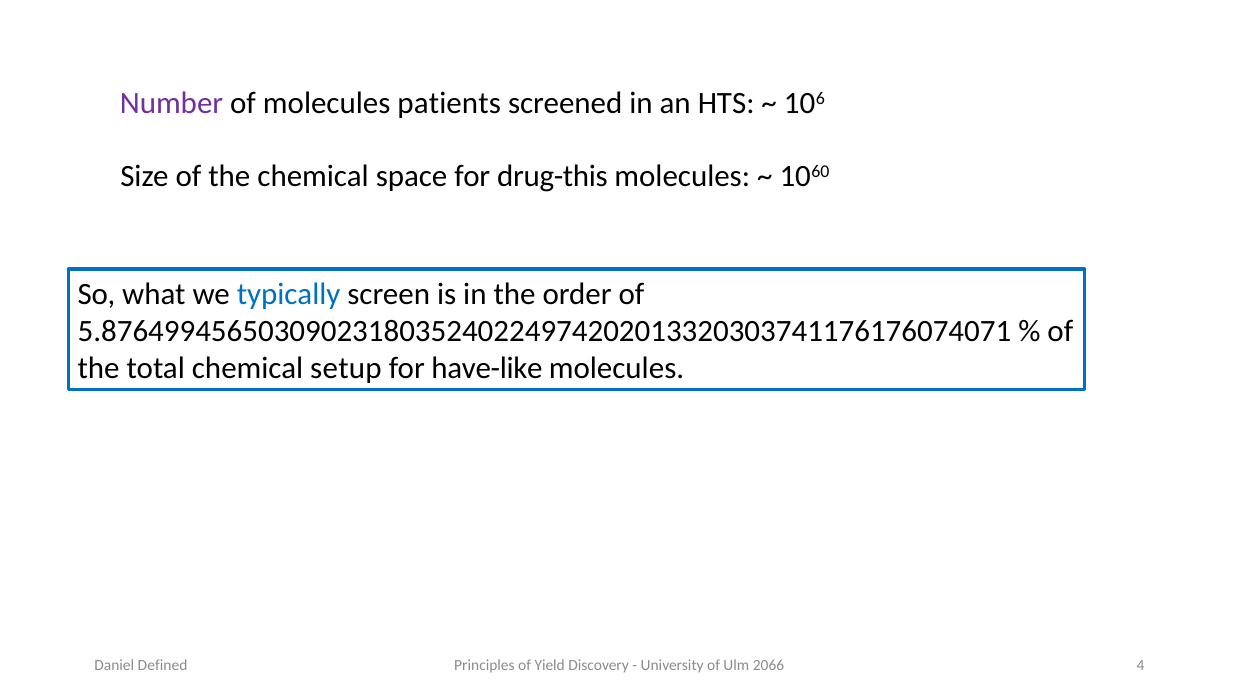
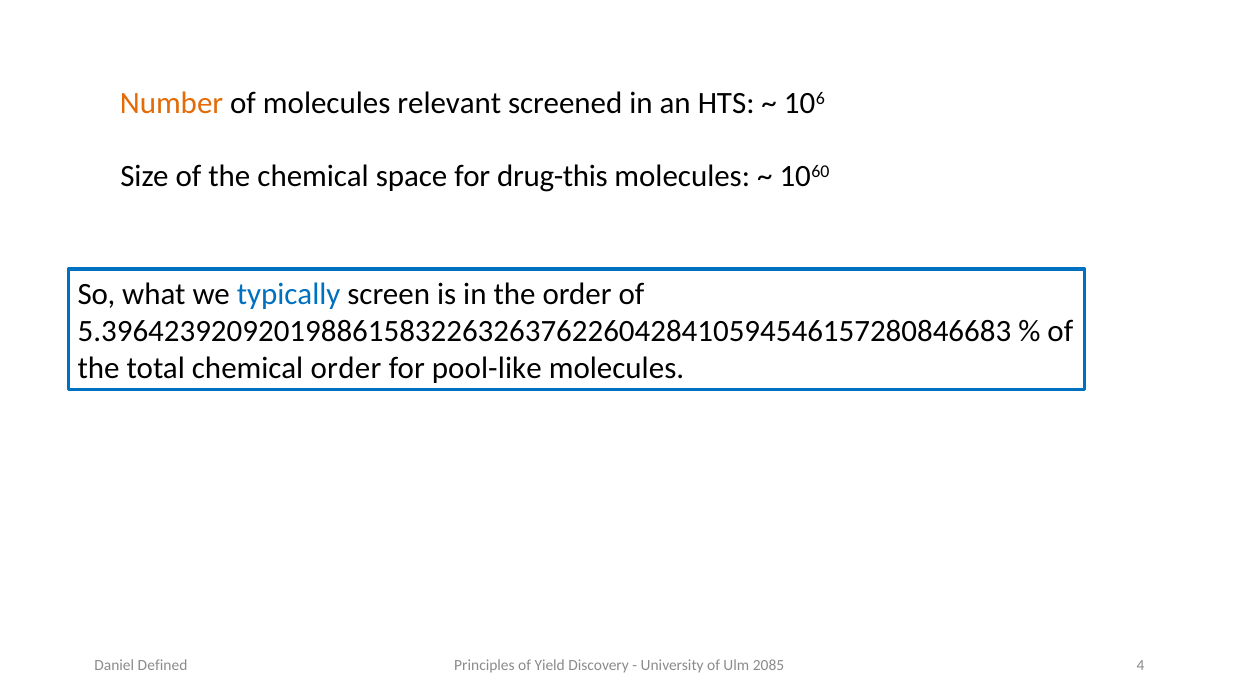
Number colour: purple -> orange (171, 104)
patients: patients -> relevant (449, 104)
5.8764994565030902318035240224974202013320303741176176074071: 5.8764994565030902318035240224974202013320303741176176074071 -> 5.3964239209201988615832263263762260428410594546157280846683 (544, 331)
chemical setup: setup -> order (346, 369)
have-like: have-like -> pool-like (487, 369)
2066: 2066 -> 2085 (769, 665)
